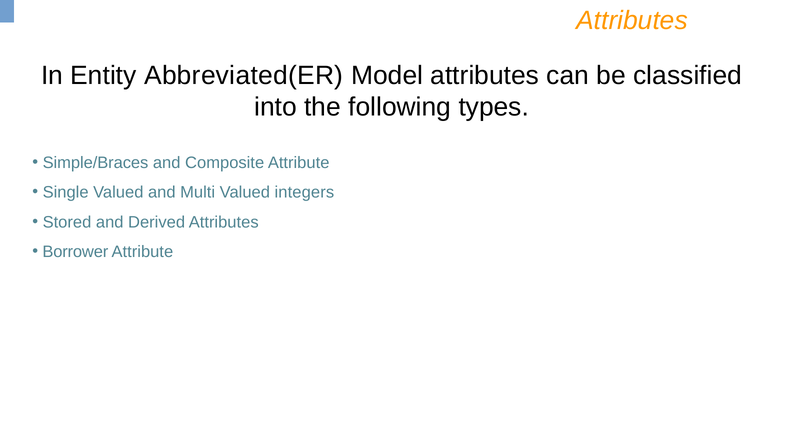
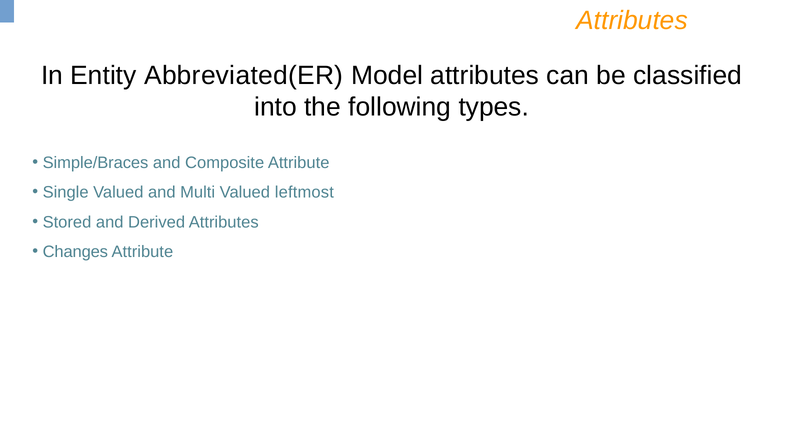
integers: integers -> leftmost (304, 192)
Borrower: Borrower -> Changes (75, 252)
